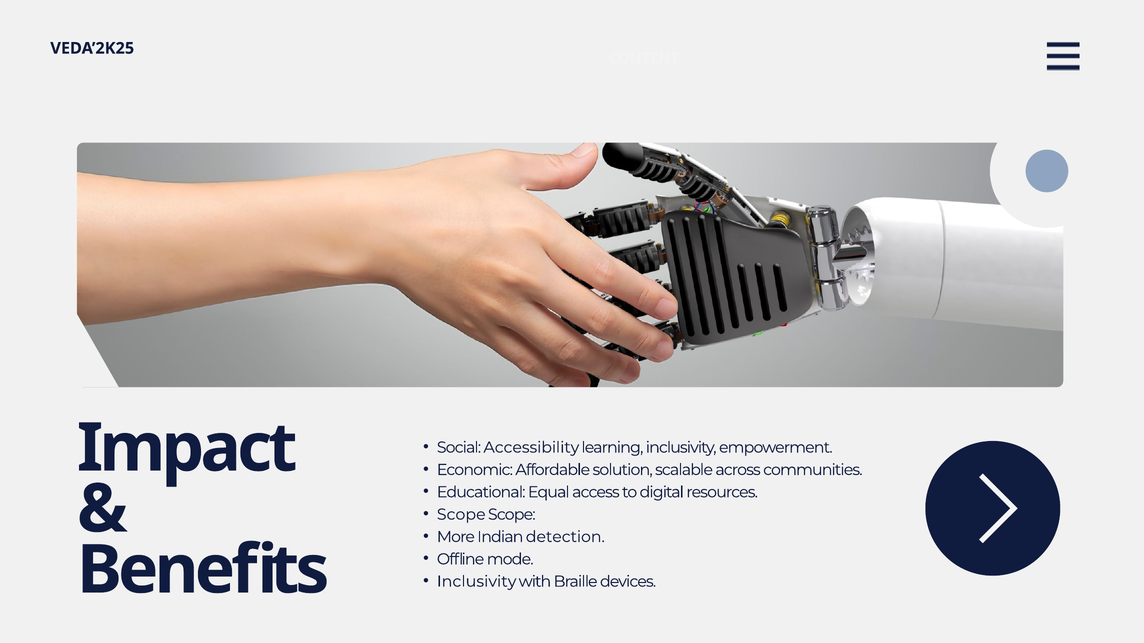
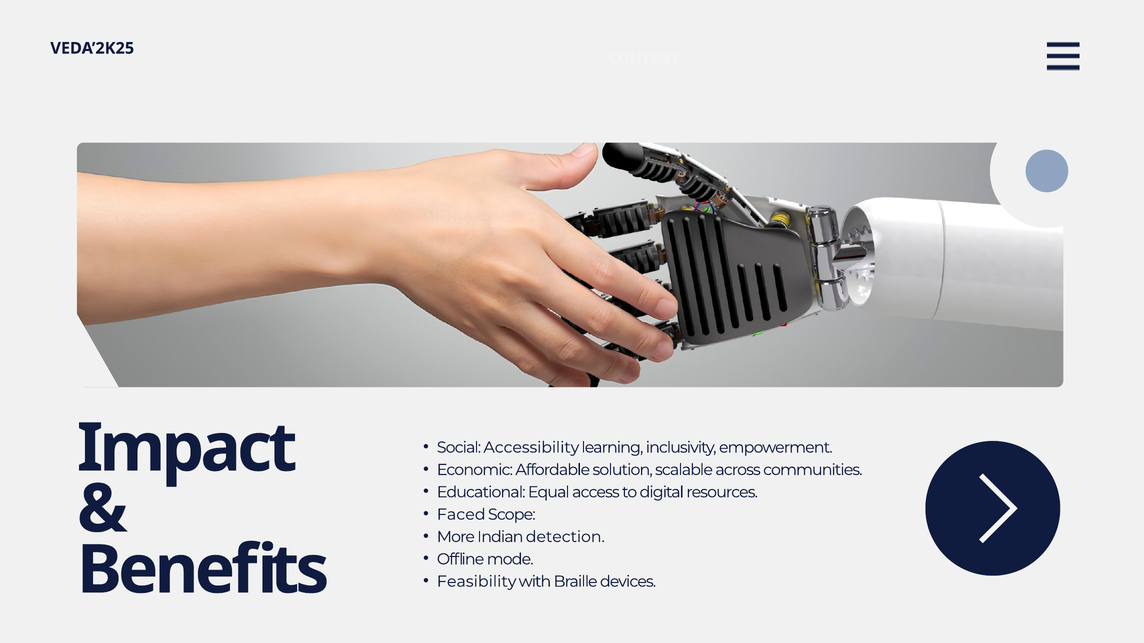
Scope: Scope -> Faced (461, 515)
Inclusivity: Inclusivity -> Feasibility (477, 582)
